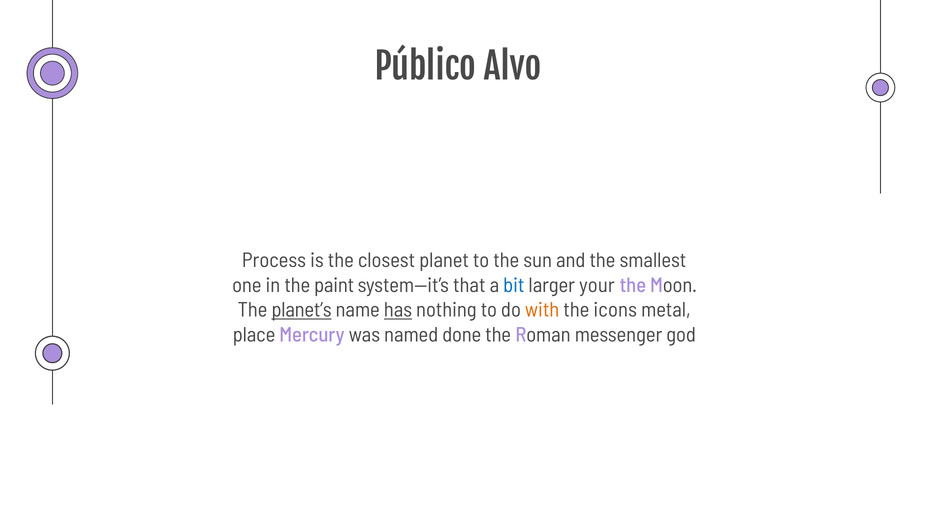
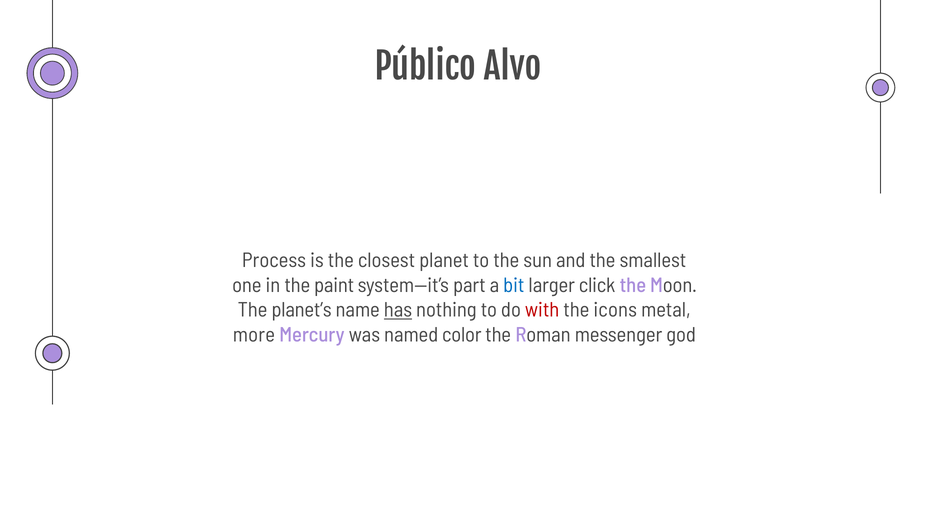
that: that -> part (469, 285)
your: your -> click (597, 285)
planet’s underline: present -> none (302, 310)
with colour: orange -> red (542, 310)
place: place -> more (254, 335)
done: done -> color (462, 335)
